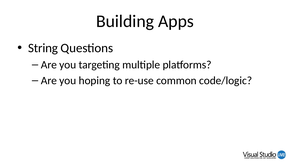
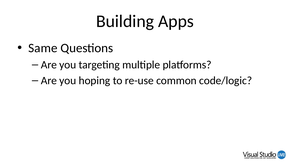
String: String -> Same (43, 48)
